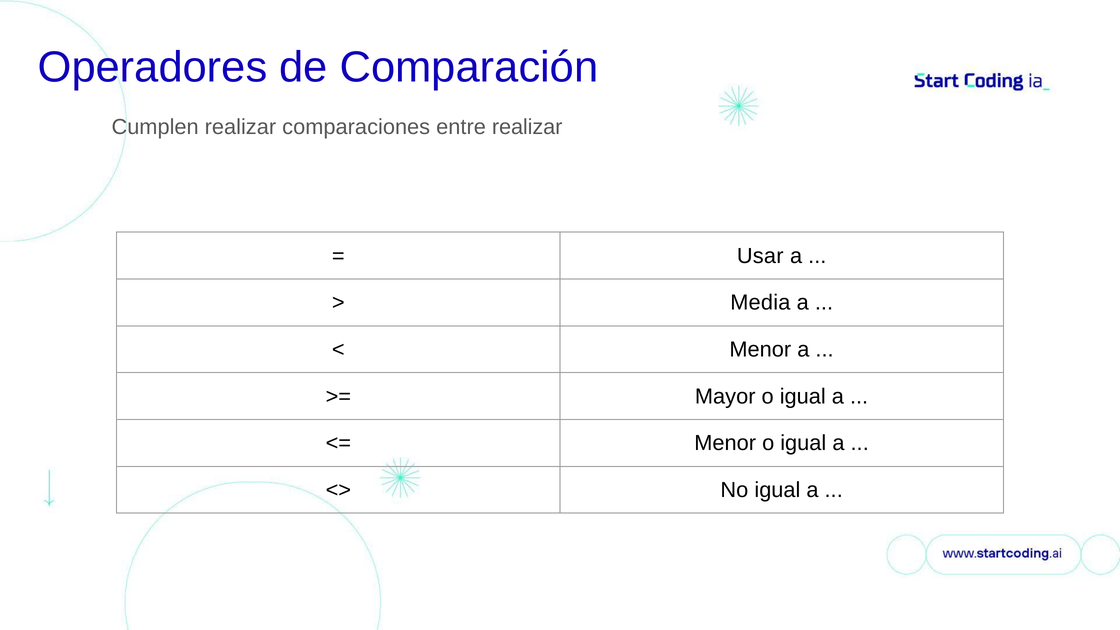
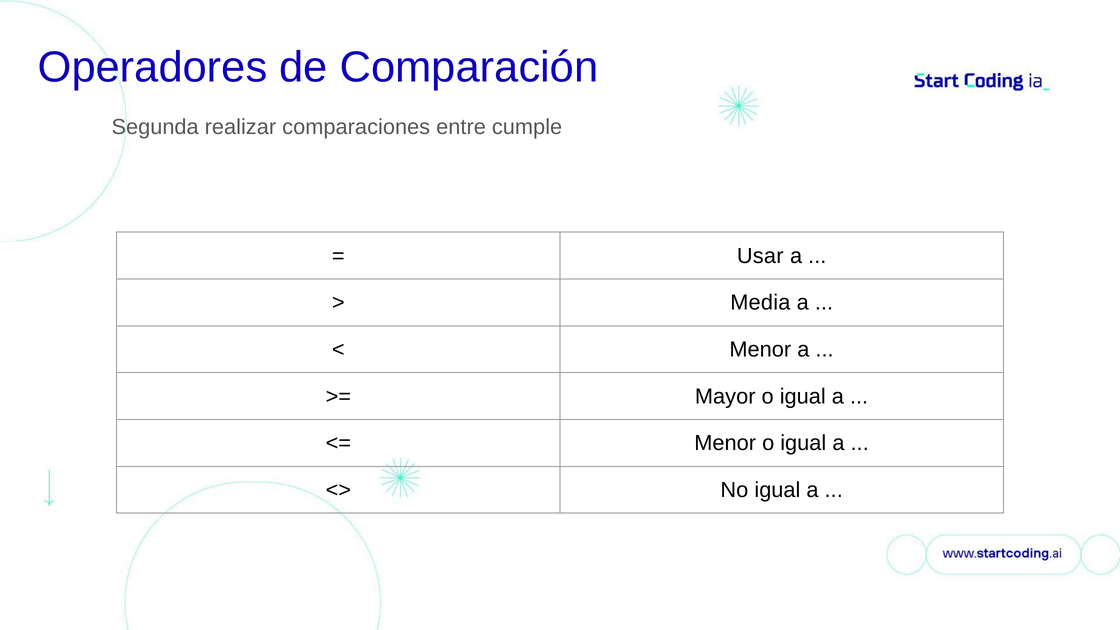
Cumplen: Cumplen -> Segunda (155, 127)
entre realizar: realizar -> cumple (527, 127)
